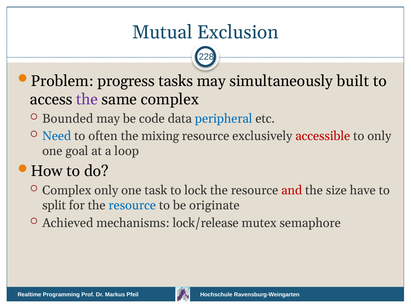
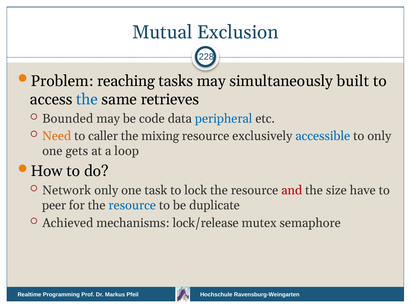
progress: progress -> reaching (126, 81)
the colour: purple -> blue (87, 100)
same complex: complex -> retrieves (170, 100)
Need colour: blue -> orange (57, 136)
often: often -> caller (103, 136)
accessible colour: red -> blue (323, 136)
goal: goal -> gets (77, 151)
Complex: Complex -> Network (67, 190)
split: split -> peer (54, 206)
originate: originate -> duplicate (214, 206)
